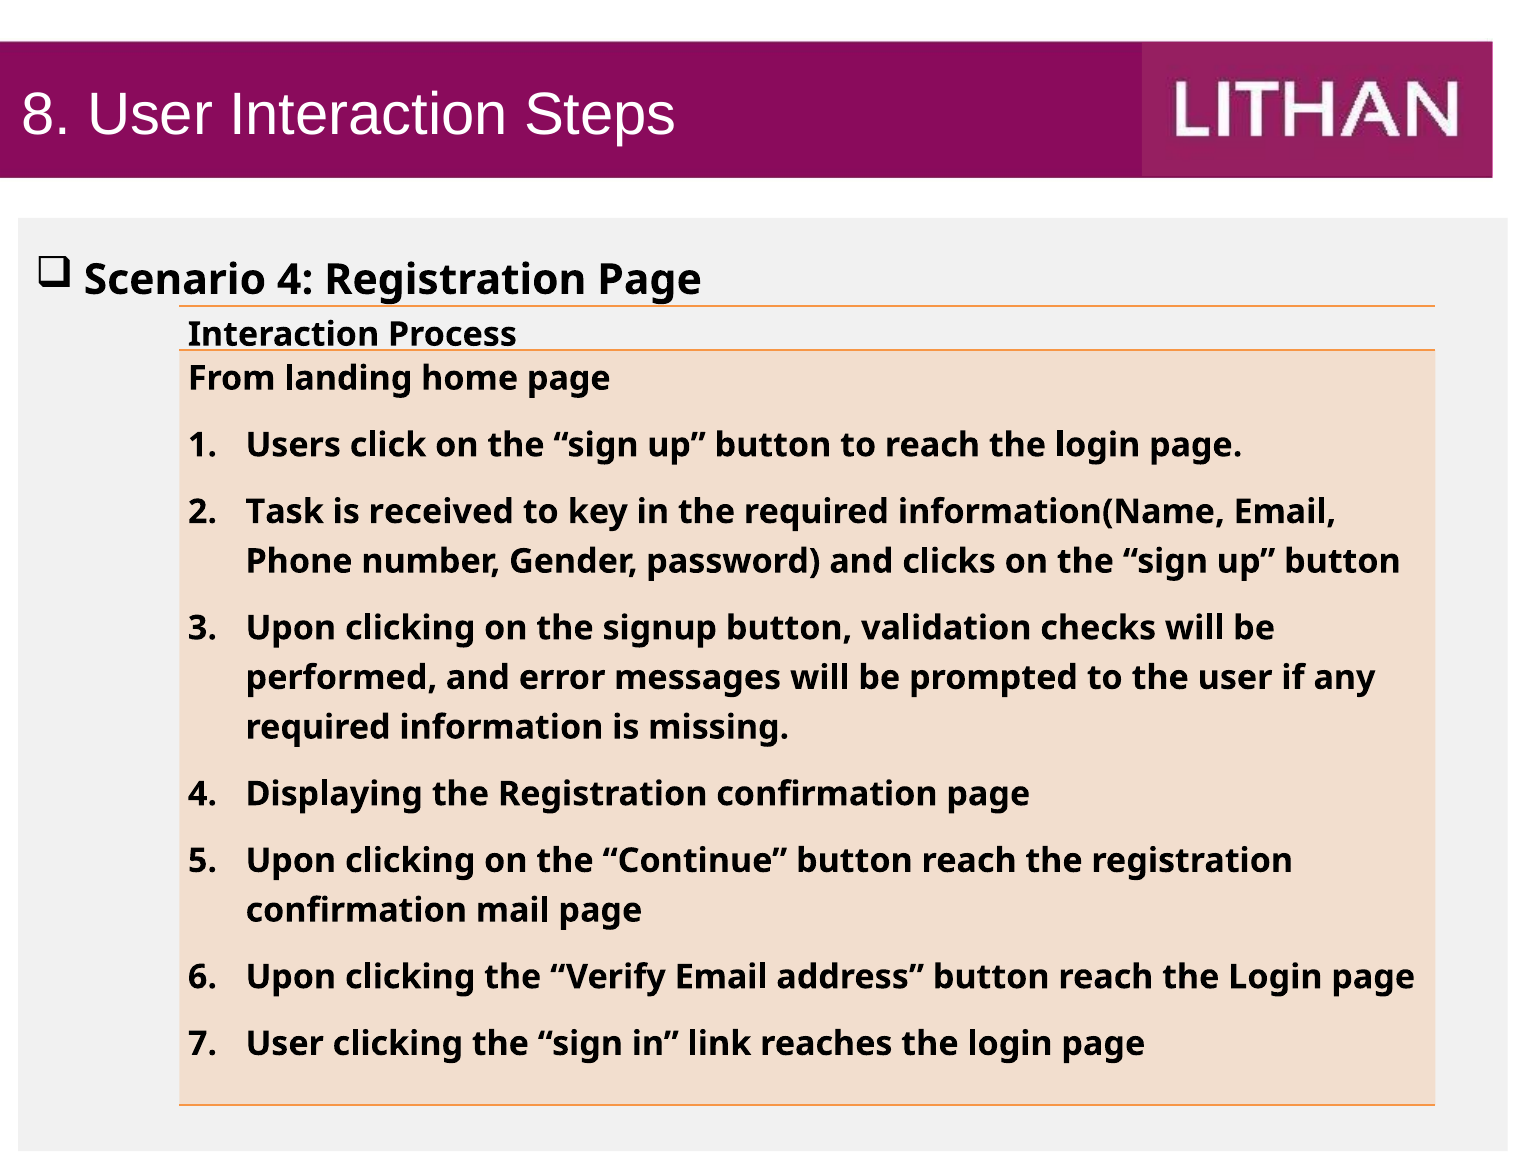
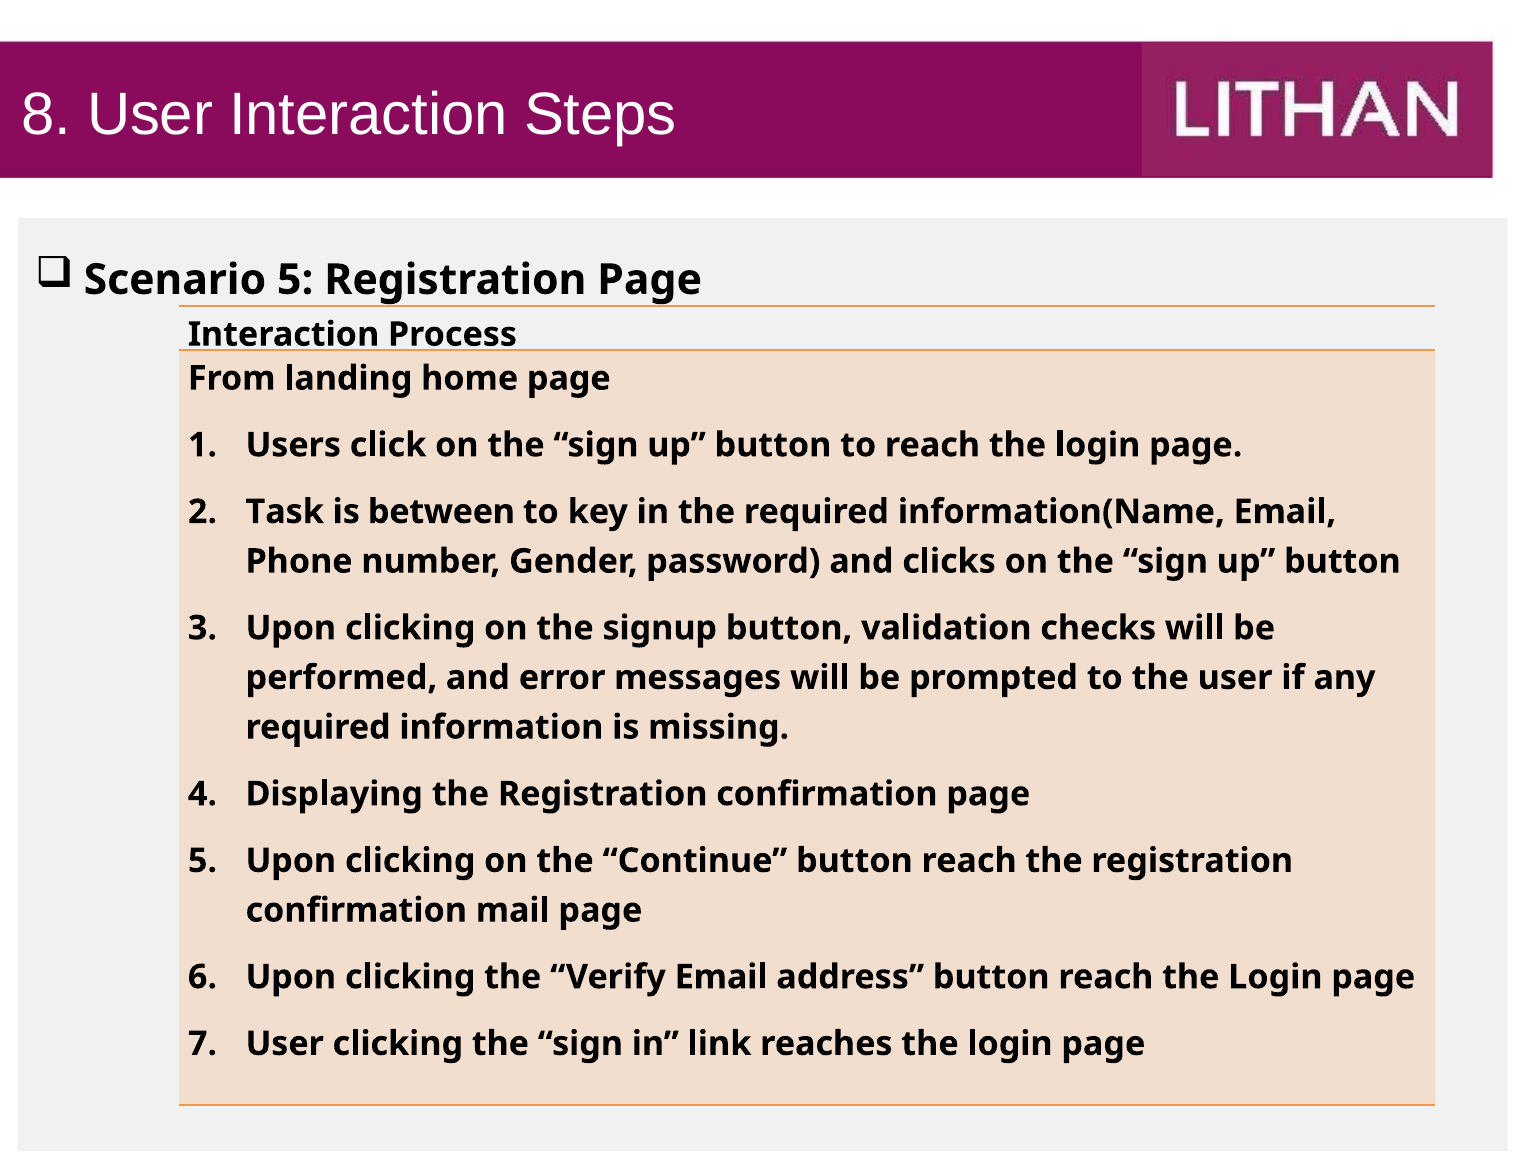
Scenario 4: 4 -> 5 (295, 280)
received: received -> between (441, 512)
